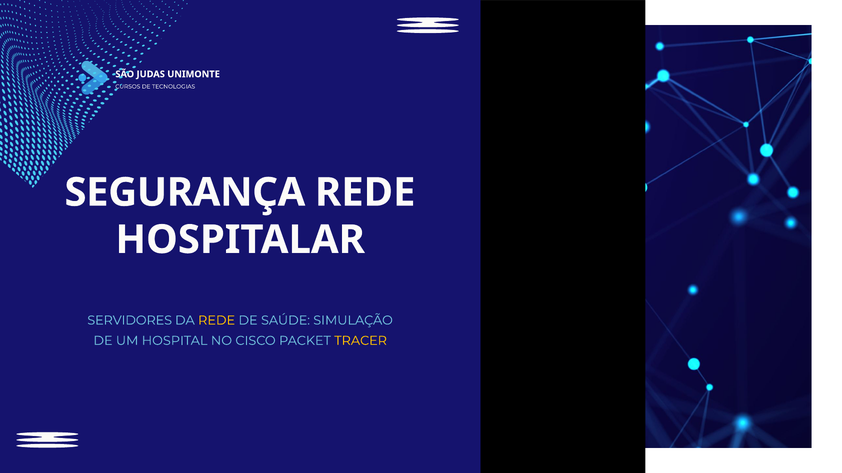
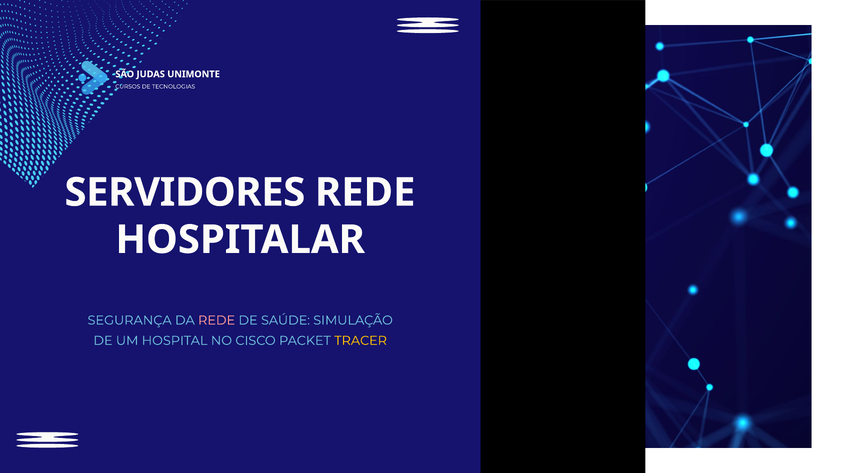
SEGURANÇA: SEGURANÇA -> SERVIDORES (185, 193)
SERVIDORES: SERVIDORES -> SEGURANÇA (130, 321)
REDE colour: yellow -> pink (217, 321)
